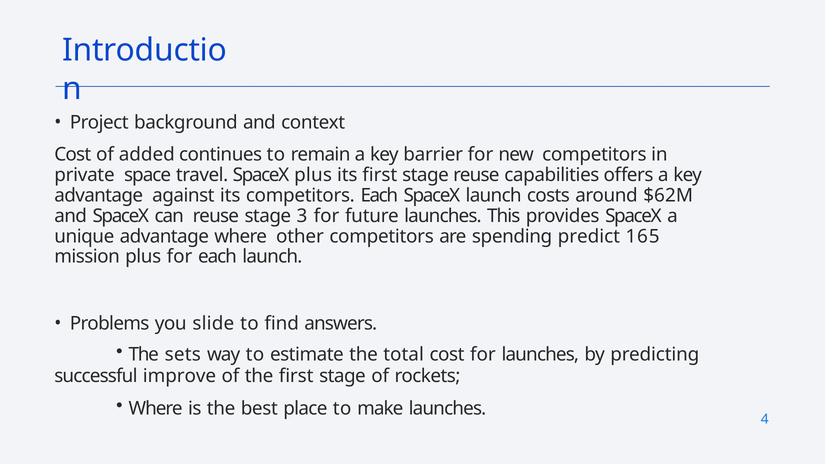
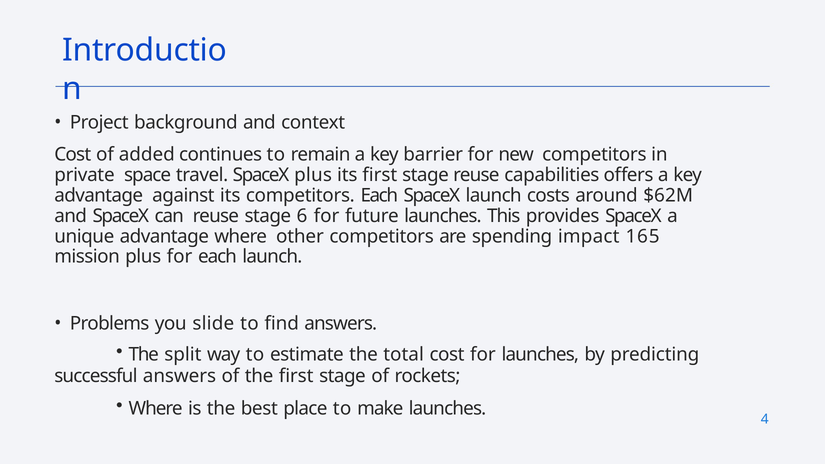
3: 3 -> 6 (302, 216)
predict: predict -> impact (589, 236)
sets: sets -> split (183, 355)
successful improve: improve -> answers (179, 376)
